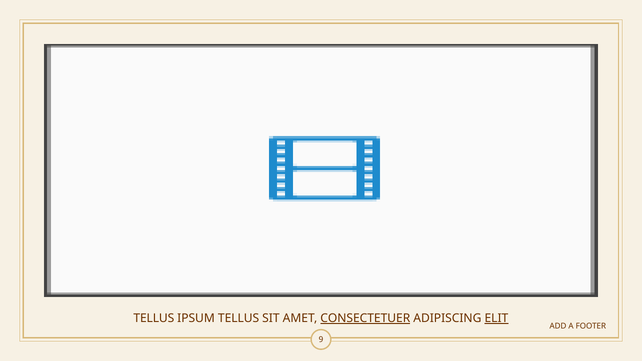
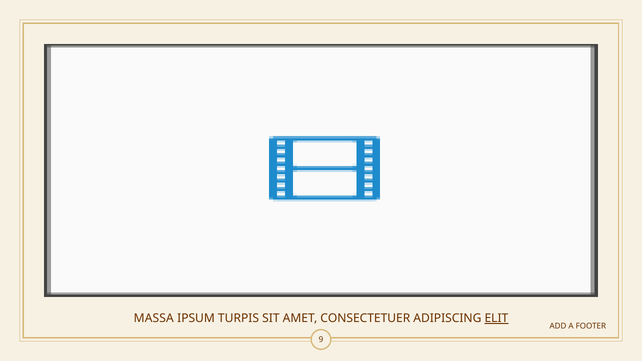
TELLUS: TELLUS -> MASSA (154, 318)
IPSUM TELLUS: TELLUS -> TURPIS (239, 318)
CONSECTETUER underline: present -> none (365, 318)
